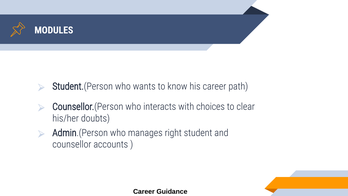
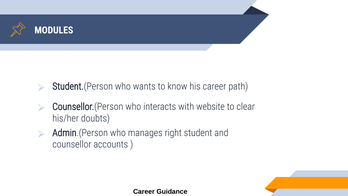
choices: choices -> website (211, 107)
